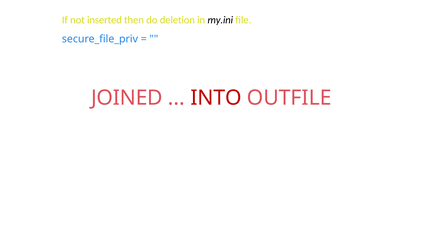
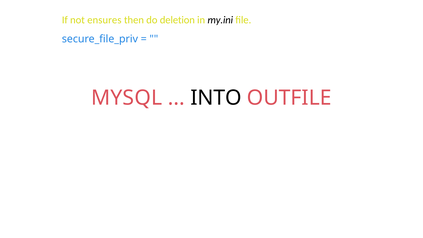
inserted: inserted -> ensures (104, 20)
JOINED: JOINED -> MYSQL (127, 98)
INTO colour: red -> black (216, 98)
